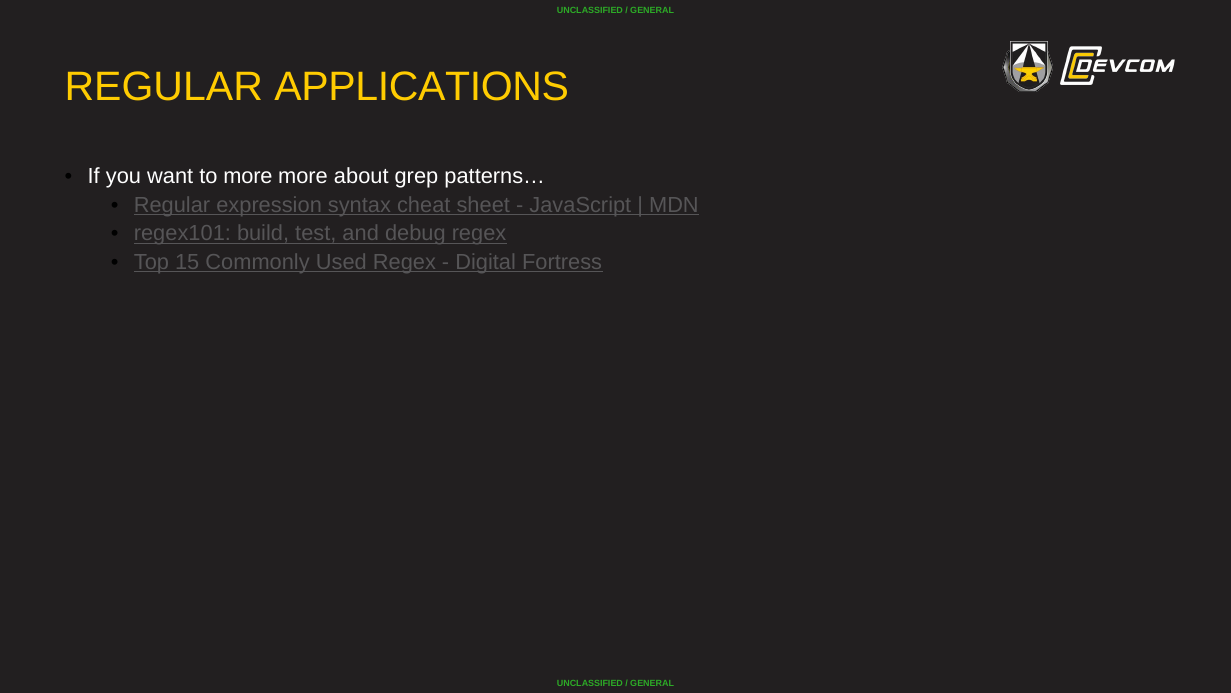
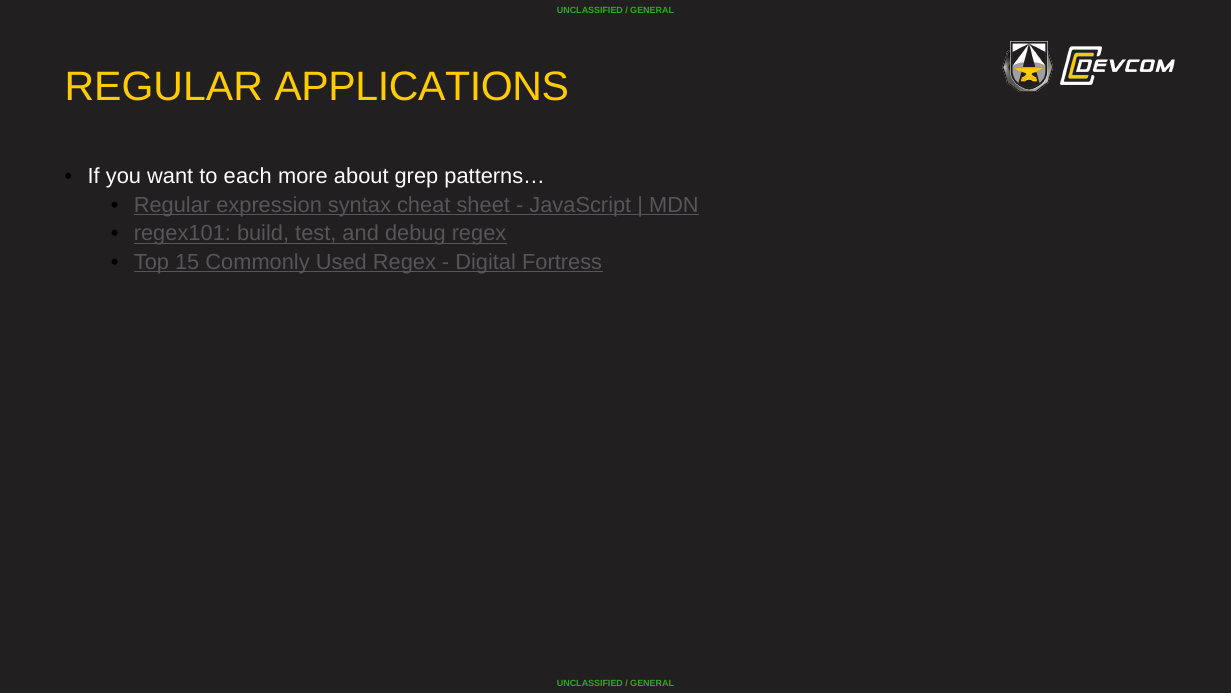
to more: more -> each (248, 177)
